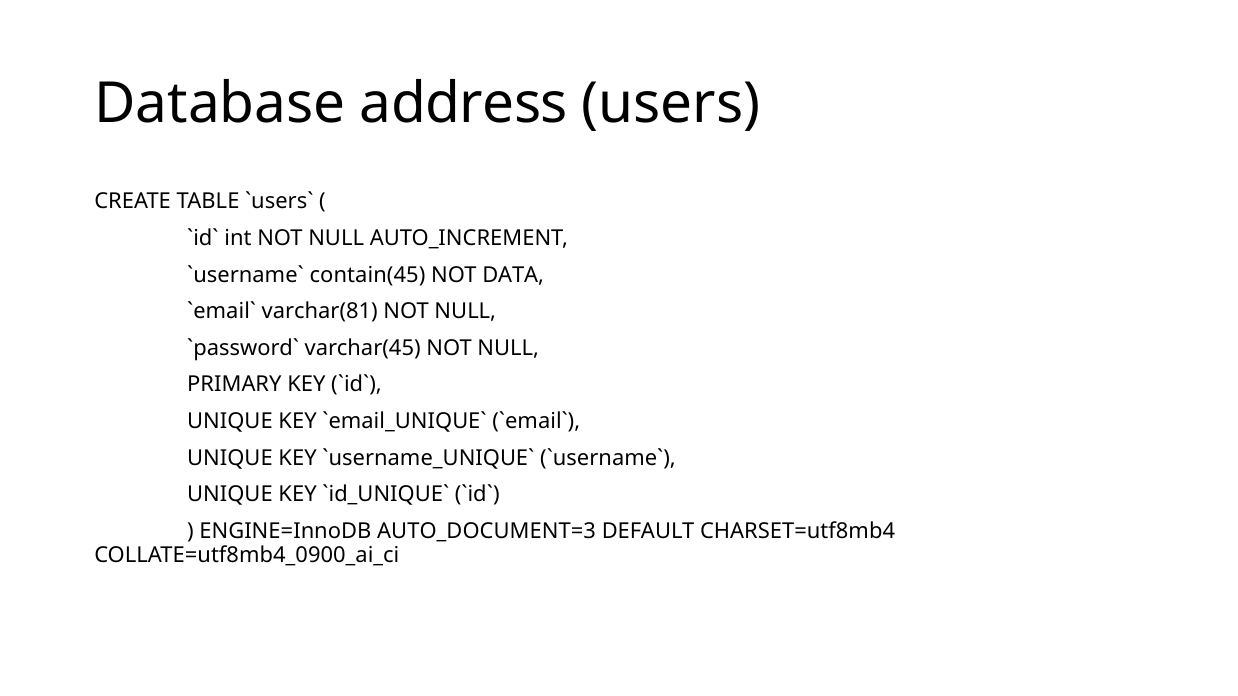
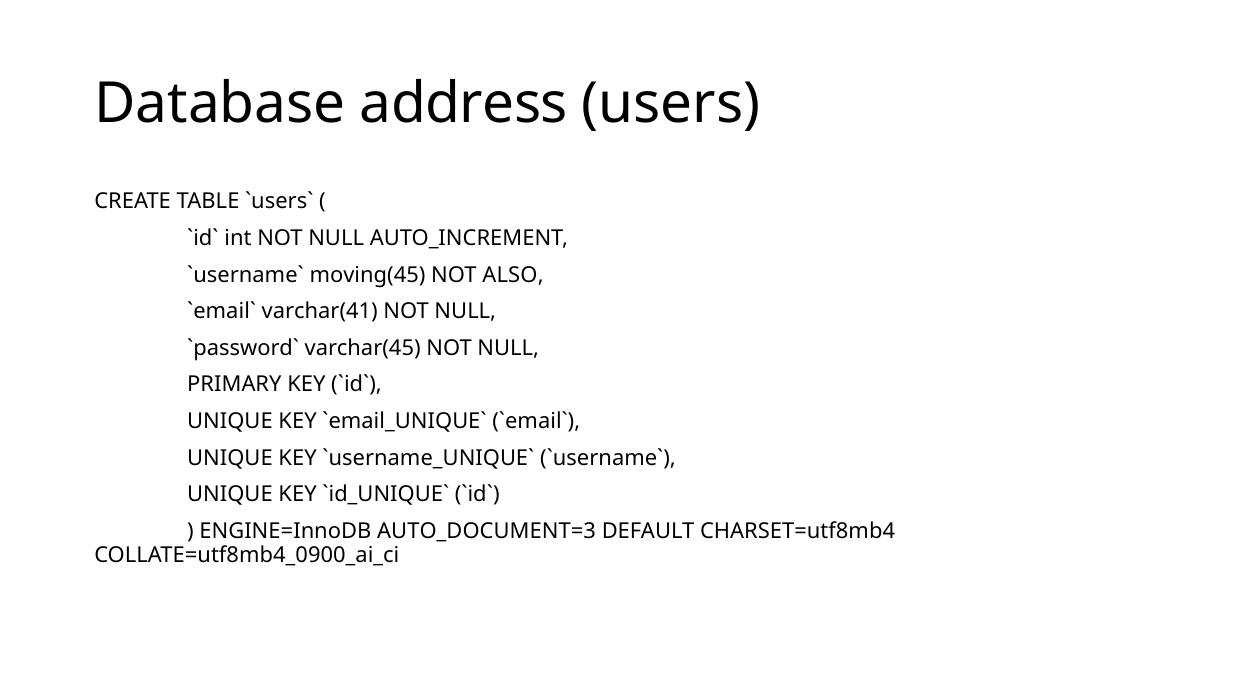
contain(45: contain(45 -> moving(45 (368, 275)
DATA: DATA -> ALSO (513, 275)
varchar(81: varchar(81 -> varchar(41 (320, 312)
